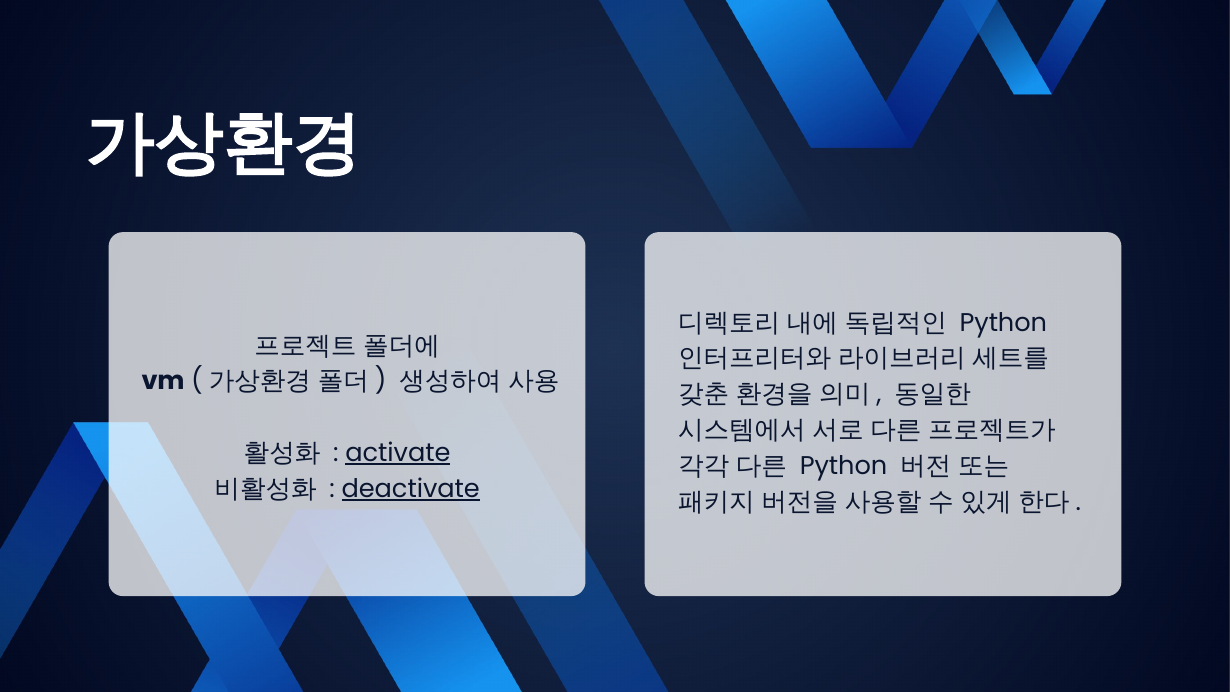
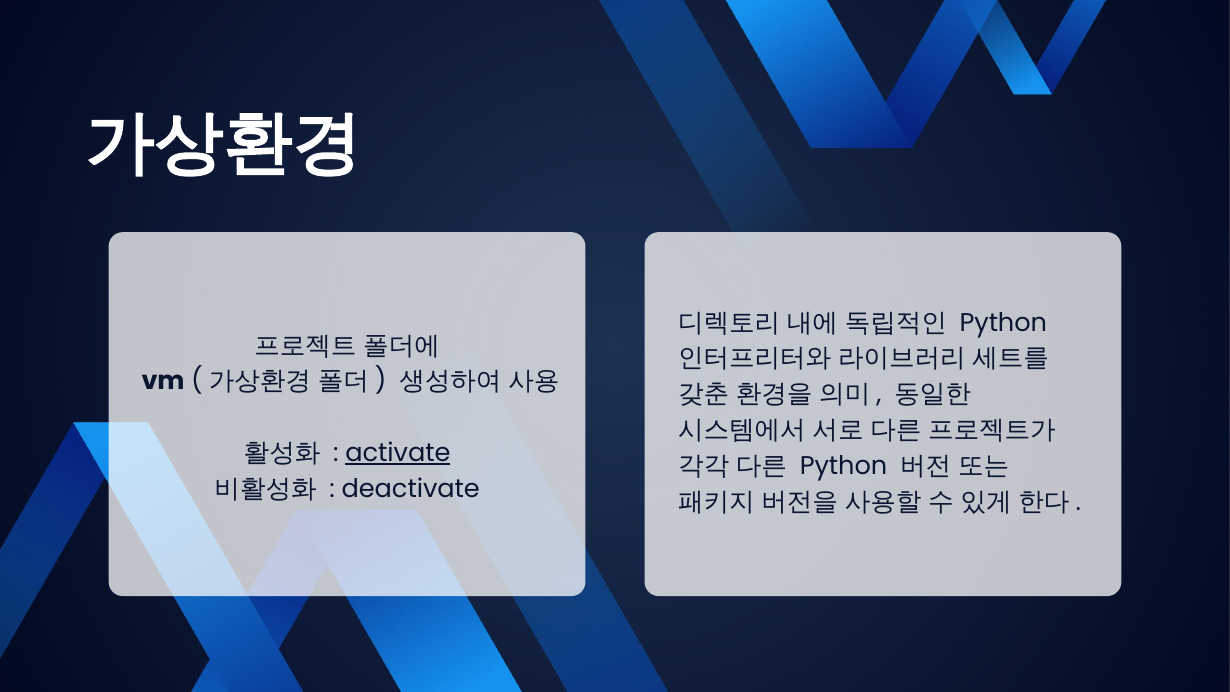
deactivate underline: present -> none (411, 489)
